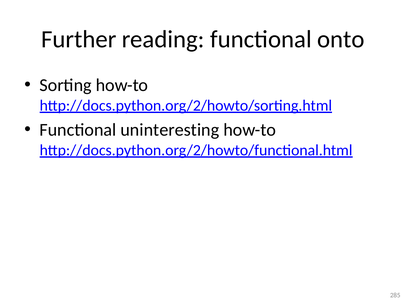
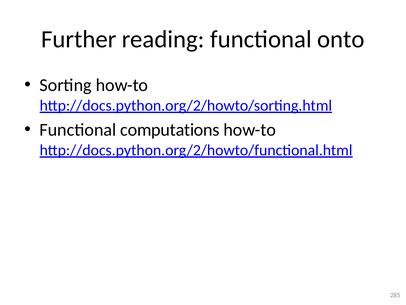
uninteresting: uninteresting -> computations (170, 130)
